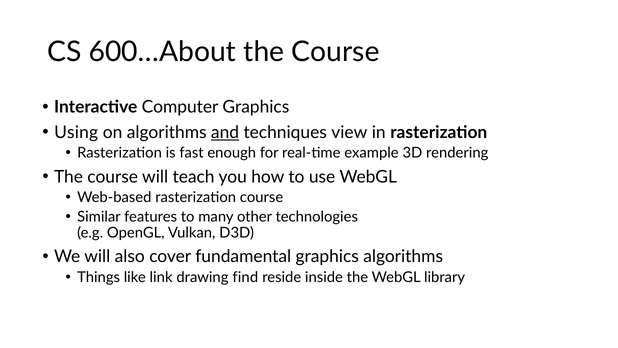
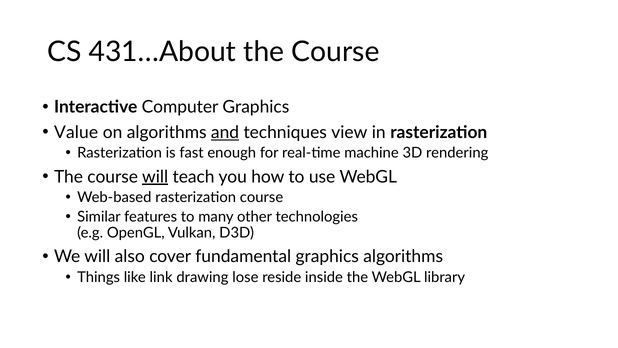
600…About: 600…About -> 431…About (162, 52)
Using: Using -> Value (76, 132)
example: example -> machine (371, 153)
will underline: none -> present (155, 177)
find: find -> lose (245, 277)
